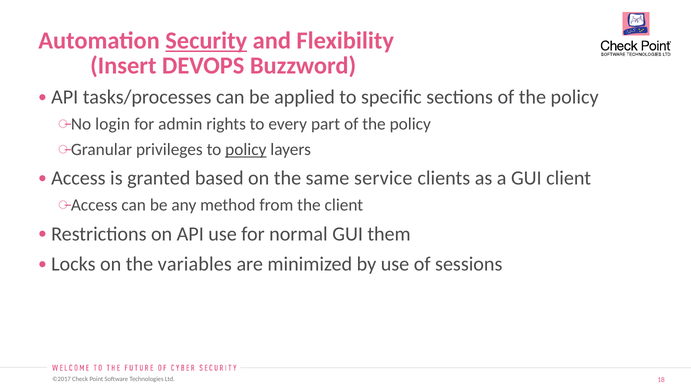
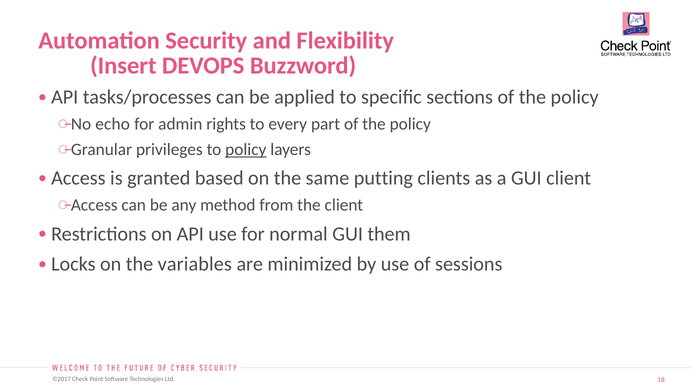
Security underline: present -> none (206, 41)
login: login -> echo (113, 124)
service: service -> putting (383, 178)
